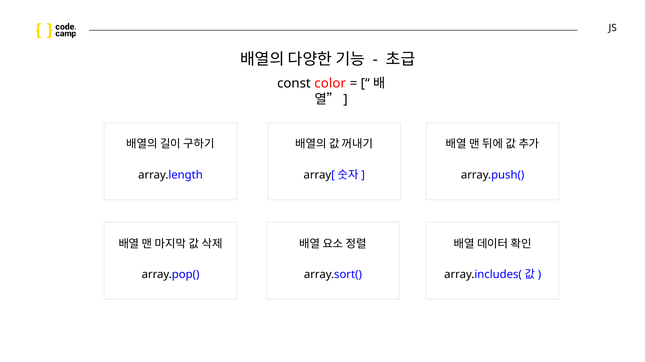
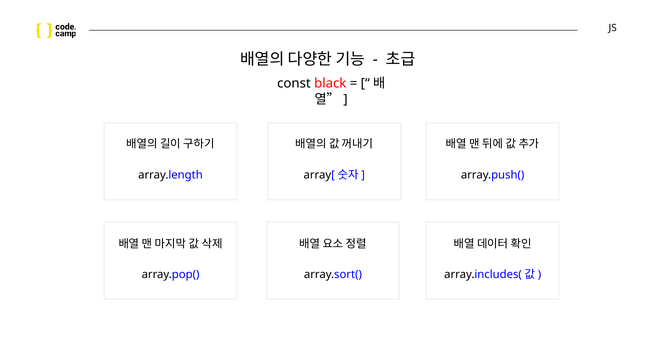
color: color -> black (330, 84)
